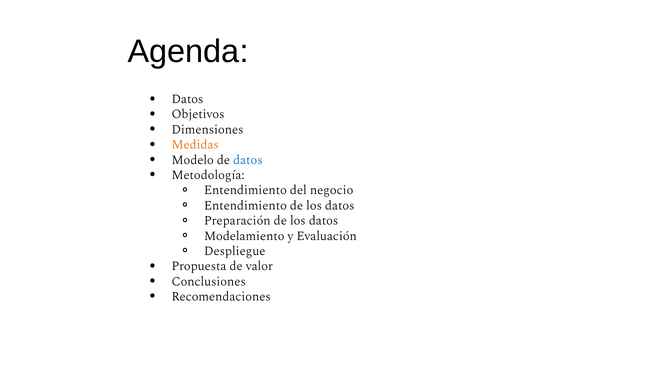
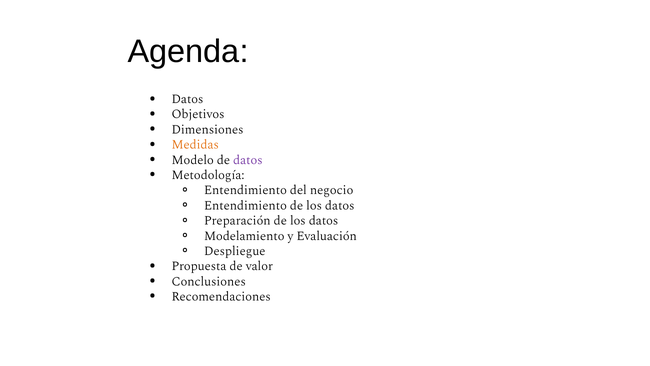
datos colour: blue -> purple (248, 160)
